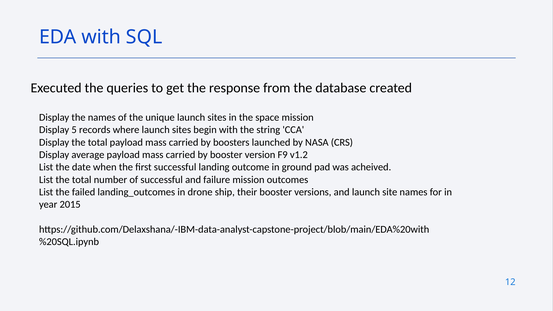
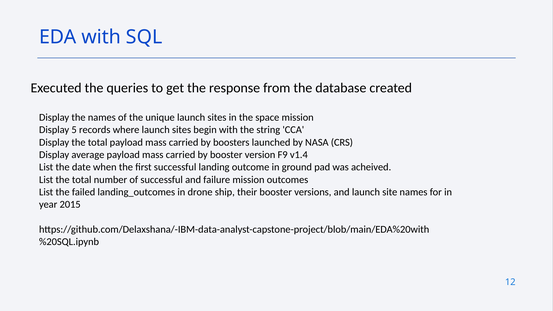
v1.2: v1.2 -> v1.4 (299, 155)
